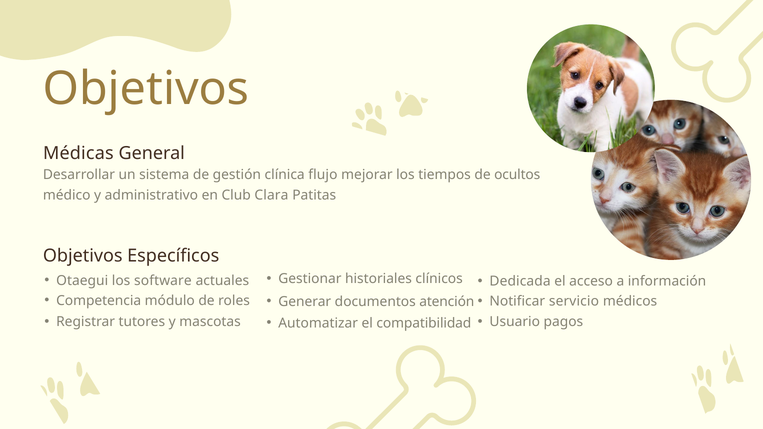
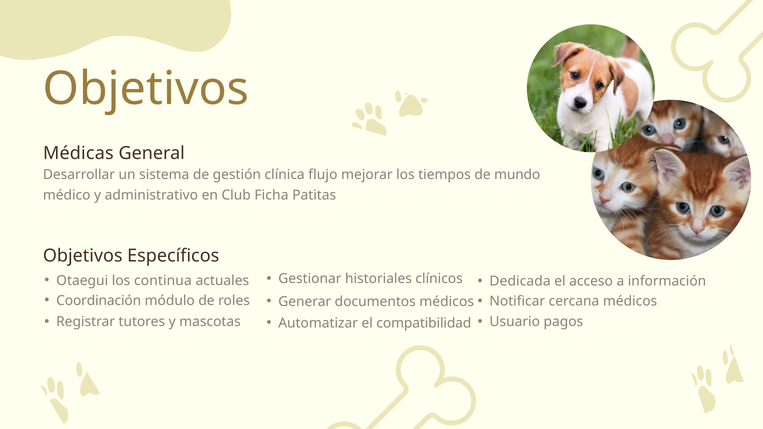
ocultos: ocultos -> mundo (517, 175)
Clara: Clara -> Ficha (271, 195)
software: software -> continua (163, 281)
Competencia: Competencia -> Coordinación (99, 301)
servicio: servicio -> cercana (574, 301)
documentos atención: atención -> médicos (447, 302)
